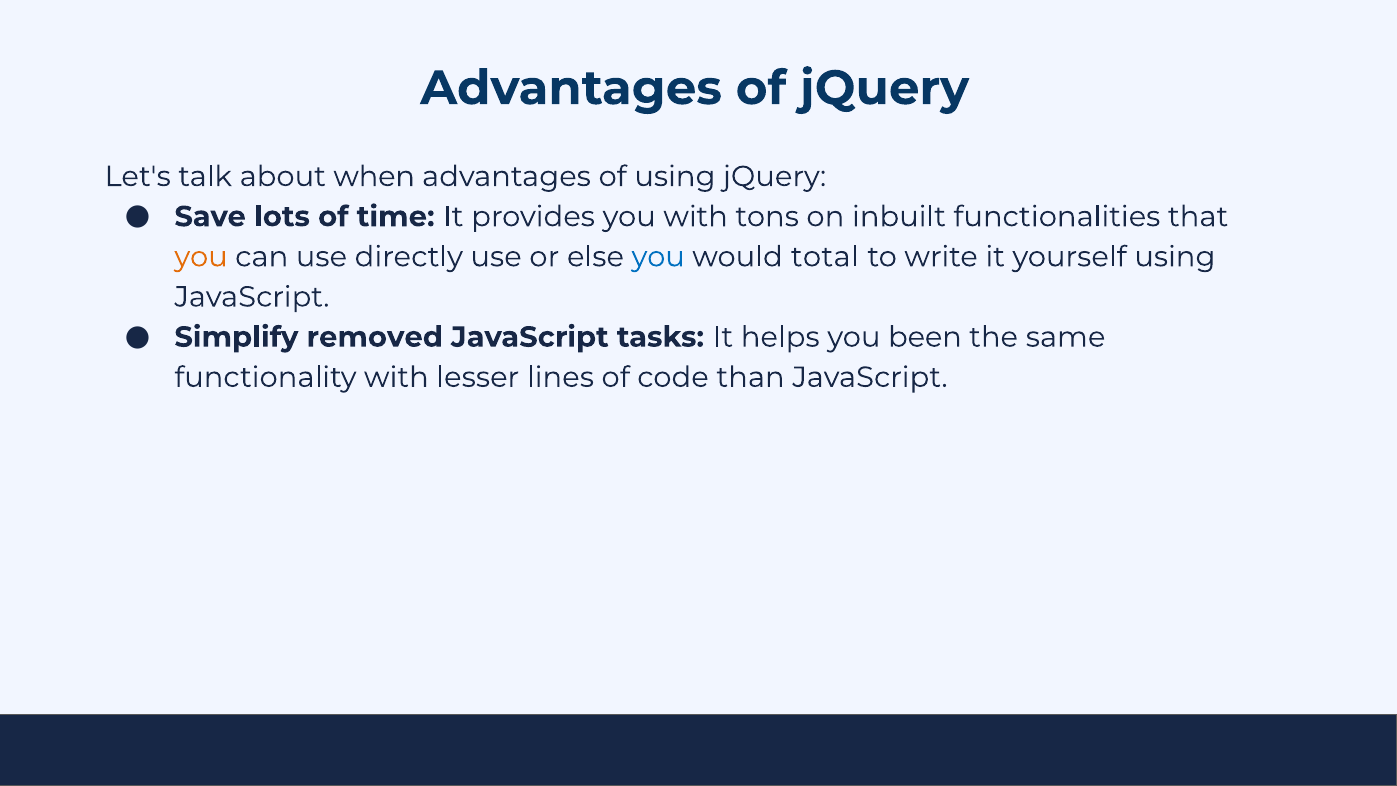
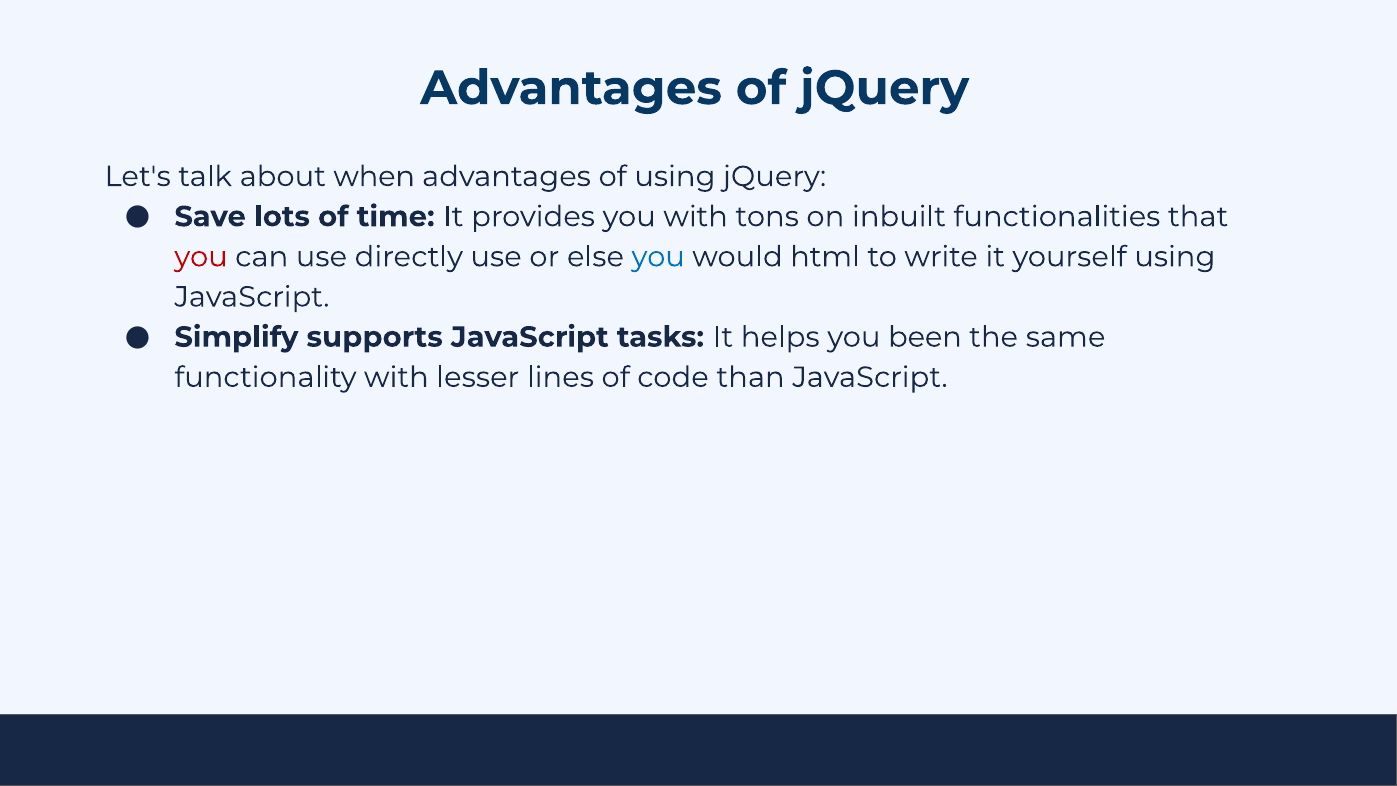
you colour: orange -> red (201, 257)
total: total -> html (825, 257)
removed: removed -> supports (375, 337)
